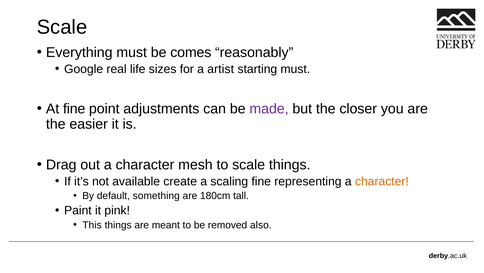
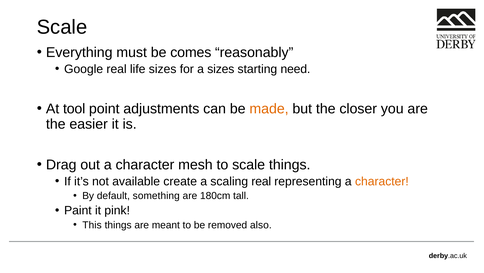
a artist: artist -> sizes (221, 69)
starting must: must -> need (295, 69)
At fine: fine -> tool (74, 108)
made colour: purple -> orange (269, 108)
scaling fine: fine -> real (261, 181)
